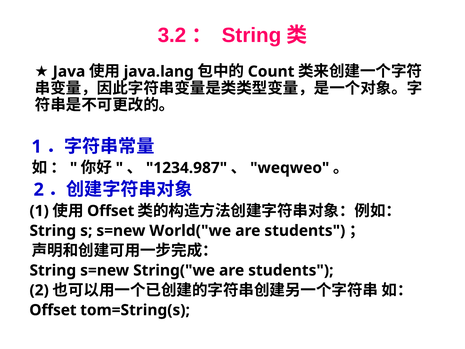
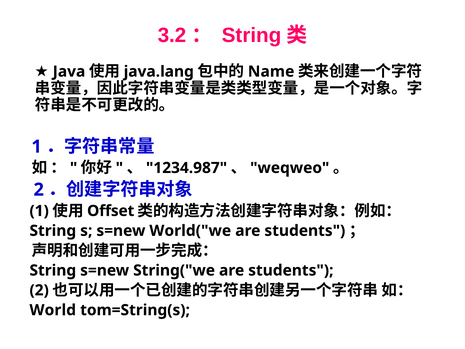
Count: Count -> Name (271, 71)
Offset: Offset -> World (53, 310)
